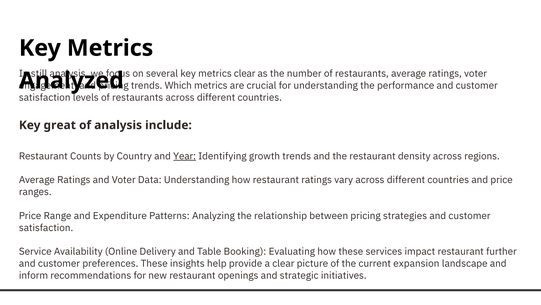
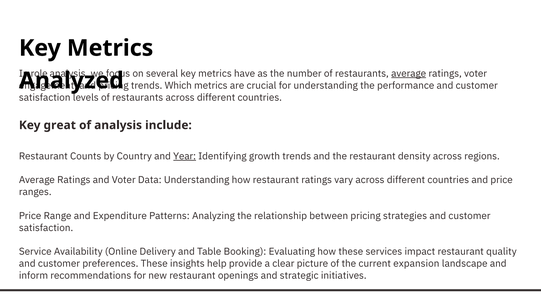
still: still -> role (39, 73)
metrics clear: clear -> have (245, 73)
average underline: none -> present (409, 73)
further: further -> quality (501, 251)
